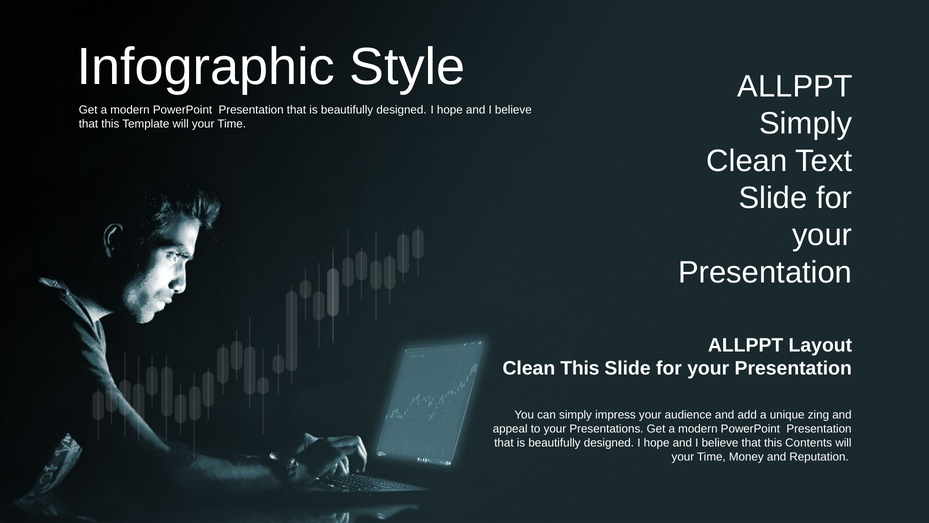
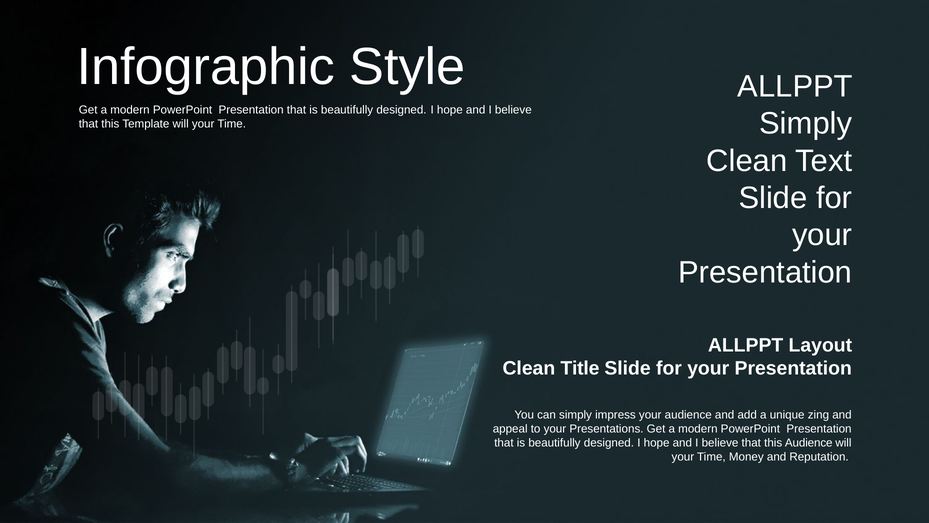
Clean This: This -> Title (580, 368)
this Contents: Contents -> Audience (809, 442)
